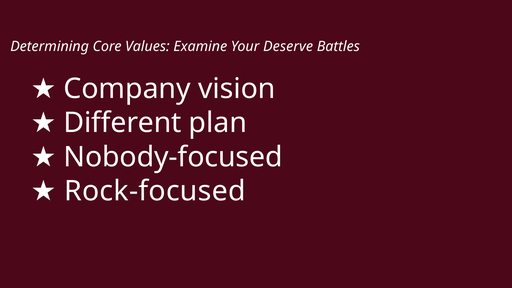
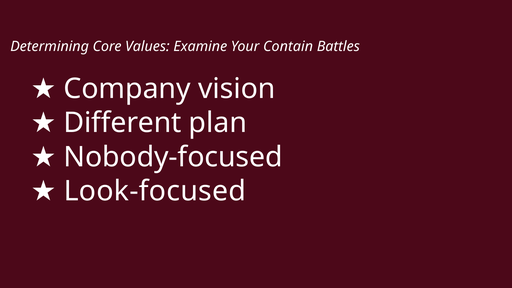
Deserve: Deserve -> Contain (288, 46)
Rock-focused: Rock-focused -> Look-focused (155, 191)
